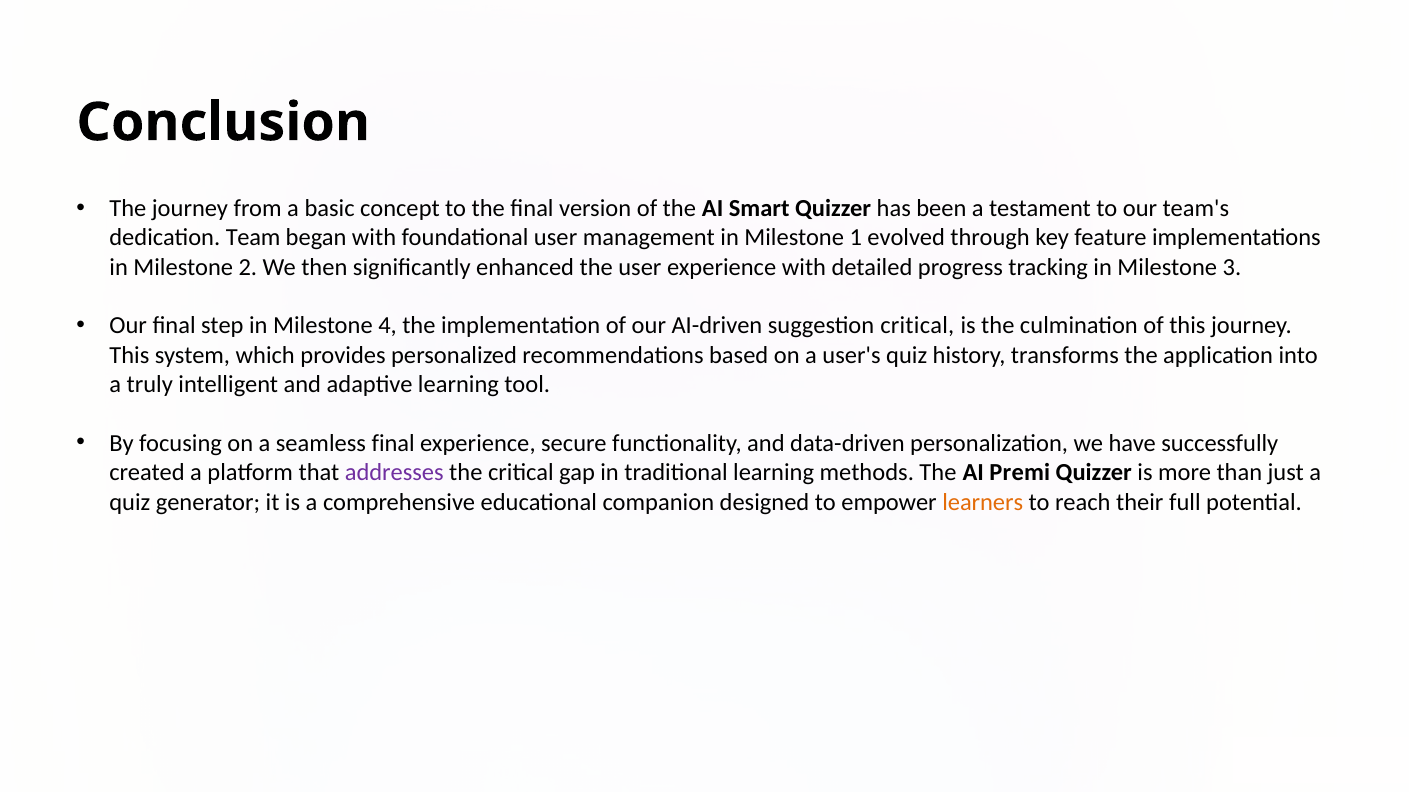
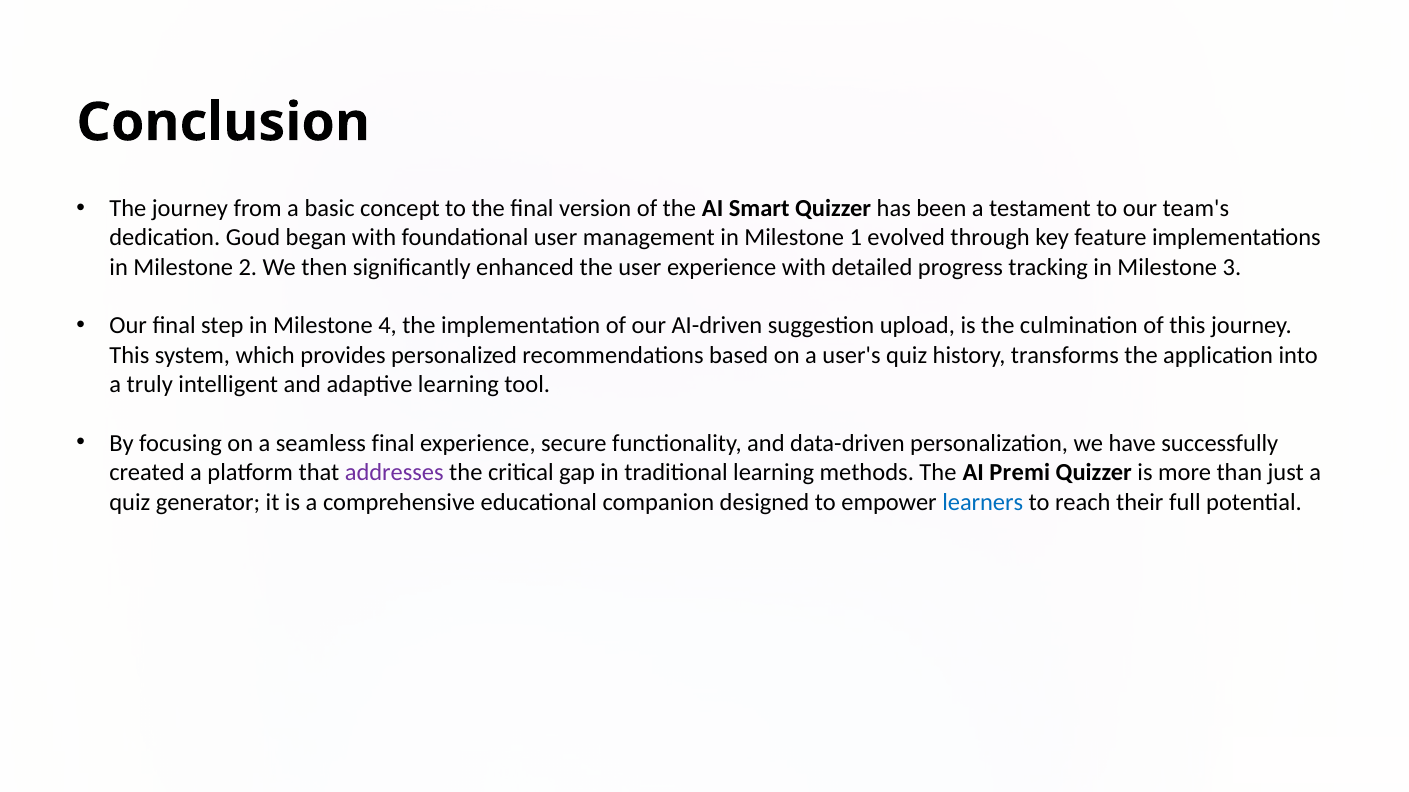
Team: Team -> Goud (253, 238)
suggestion critical: critical -> upload (917, 326)
learners colour: orange -> blue (983, 502)
